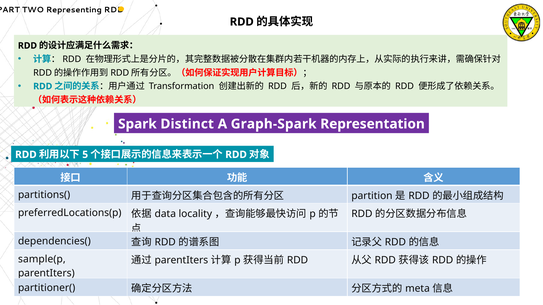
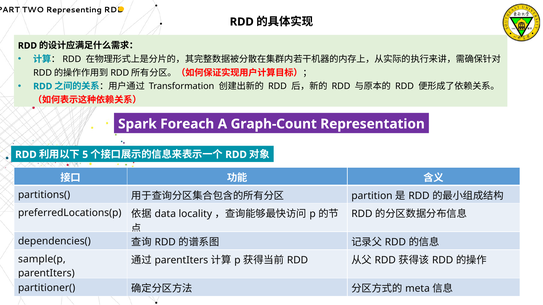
Distinct: Distinct -> Foreach (187, 124)
Graph-Spark: Graph-Spark -> Graph-Count (274, 124)
